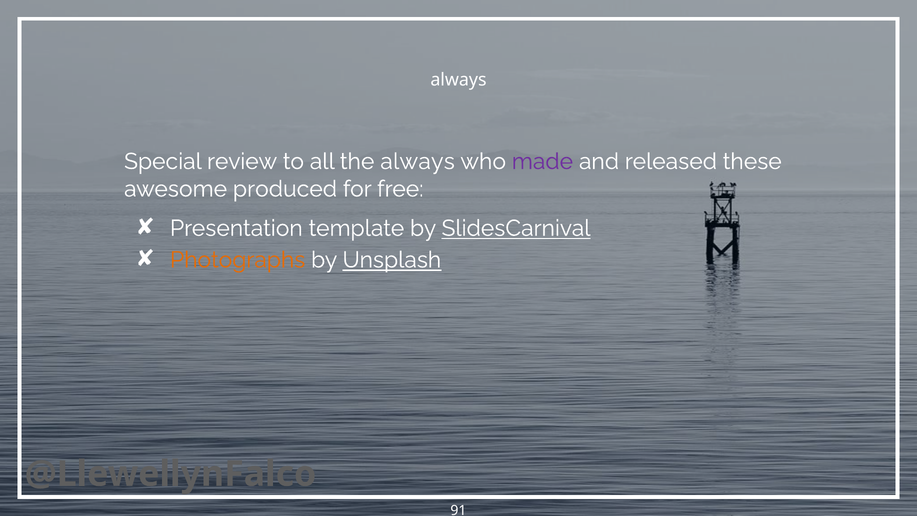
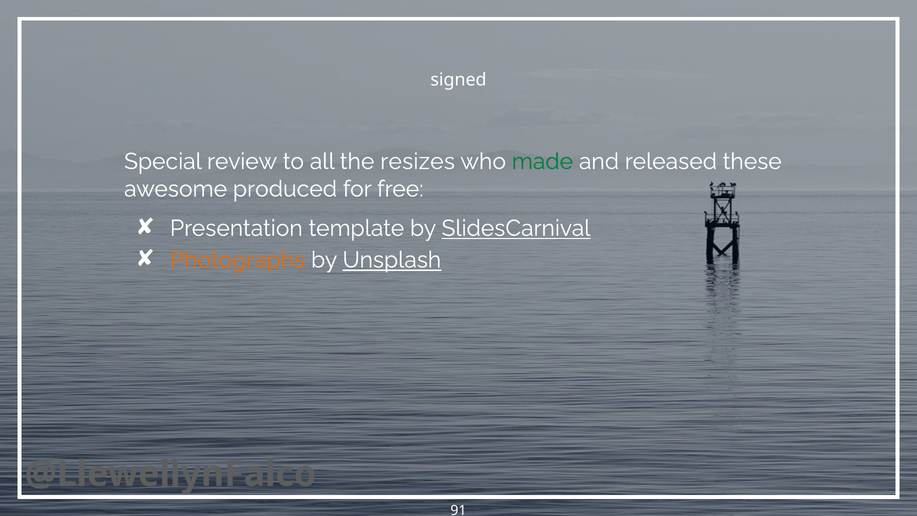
always: always -> signed (458, 80)
the always: always -> resizes (418, 161)
made colour: purple -> green (542, 161)
